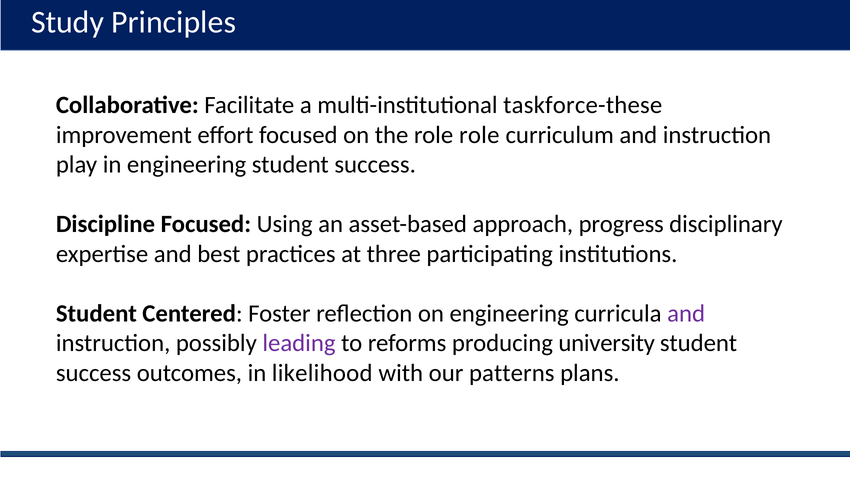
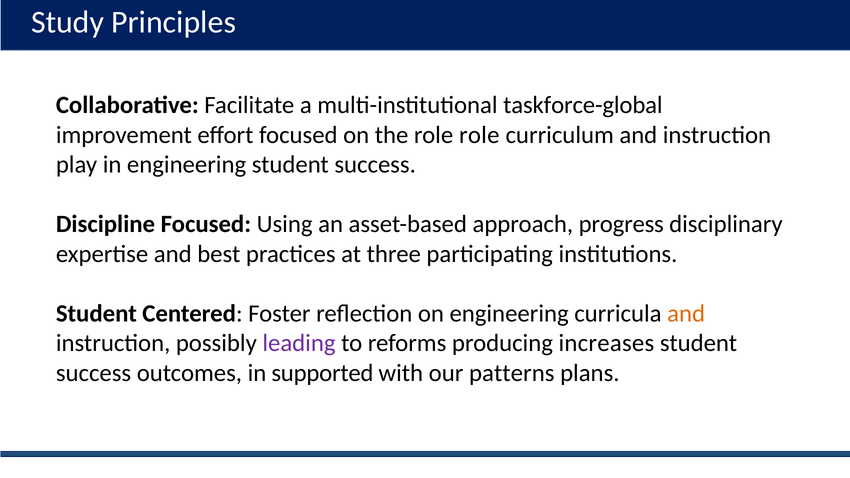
taskforce-these: taskforce-these -> taskforce-global (583, 105)
and colour: purple -> orange (686, 314)
university: university -> increases (606, 343)
likelihood: likelihood -> supported (322, 373)
